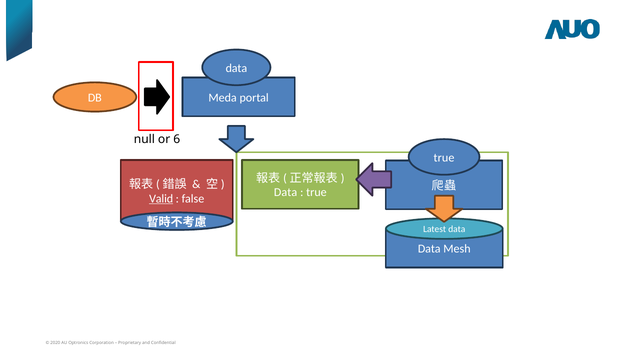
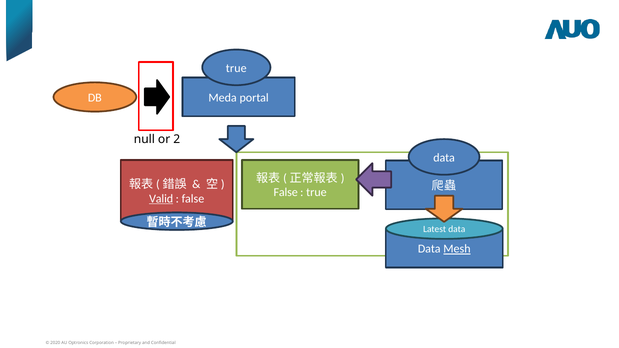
data: data -> true (236, 68)
6: 6 -> 2 (177, 139)
true: true -> data (444, 158)
Data: Data -> False (286, 193)
Mesh underline: none -> present (457, 249)
